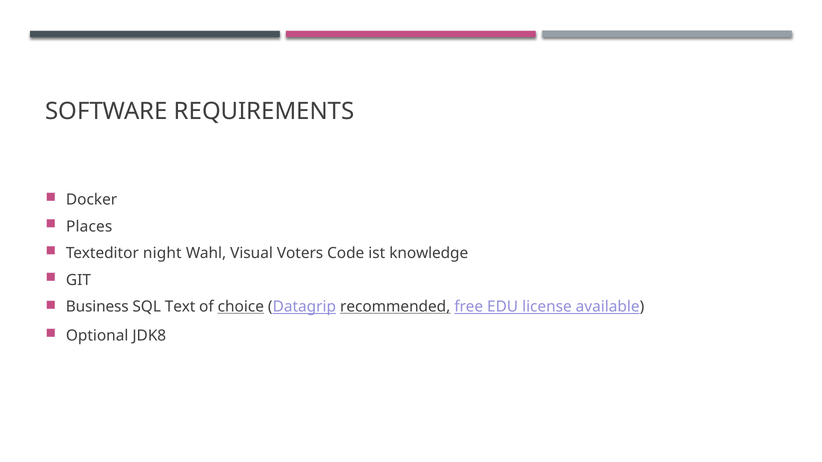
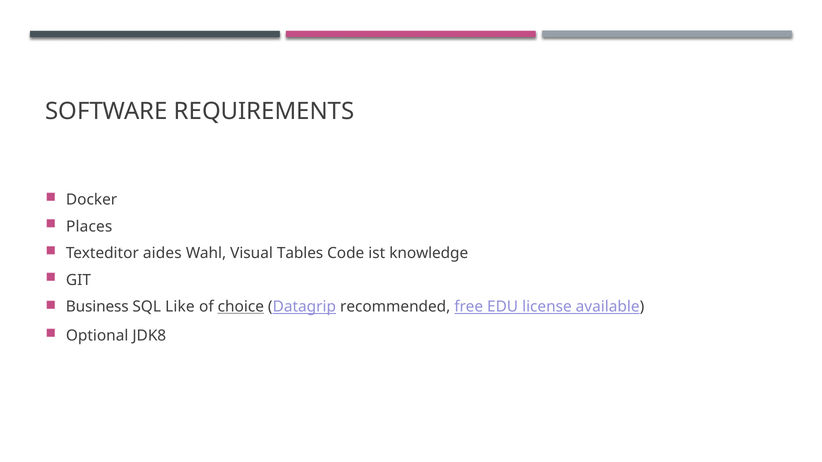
night: night -> aides (162, 253)
Voters: Voters -> Tables (300, 253)
Text: Text -> Like (180, 307)
recommended underline: present -> none (395, 307)
